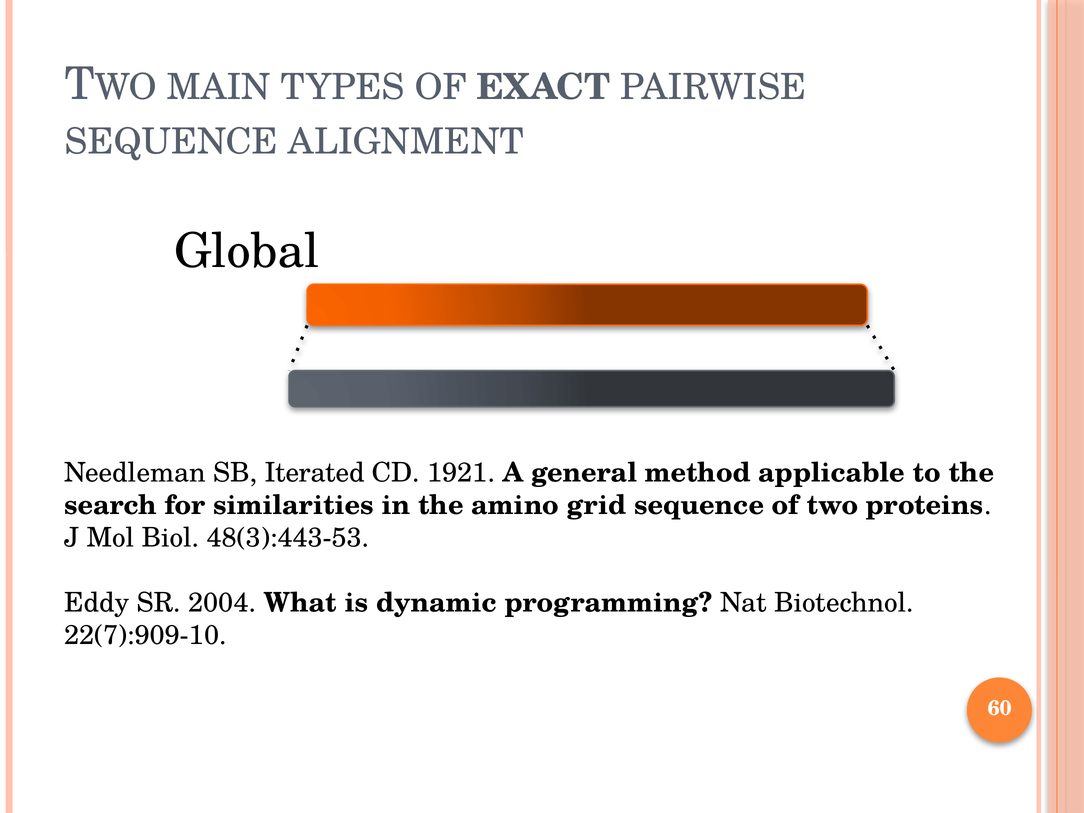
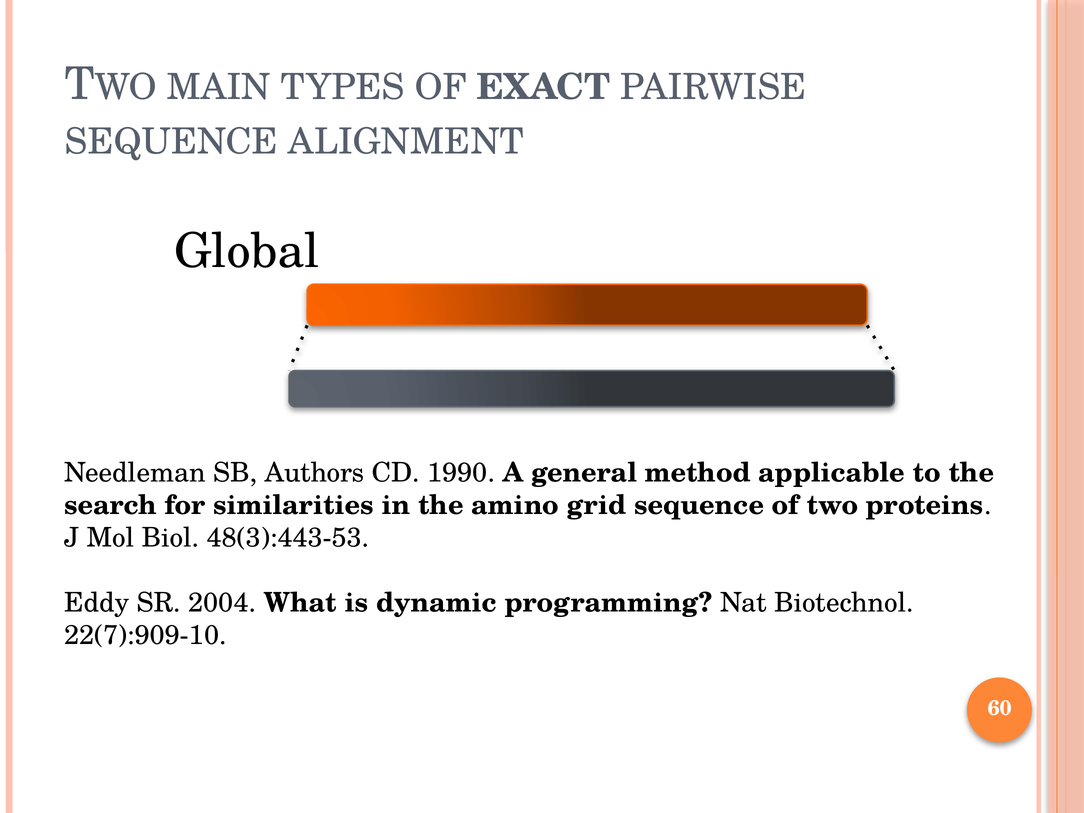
Iterated: Iterated -> Authors (315, 473)
1921: 1921 -> 1990 (461, 473)
